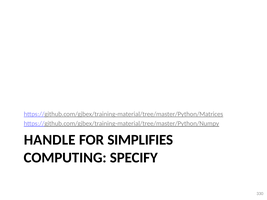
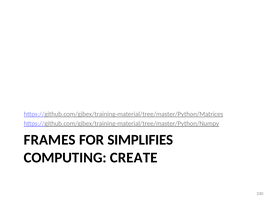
HANDLE: HANDLE -> FRAMES (50, 140)
SPECIFY: SPECIFY -> CREATE (134, 158)
